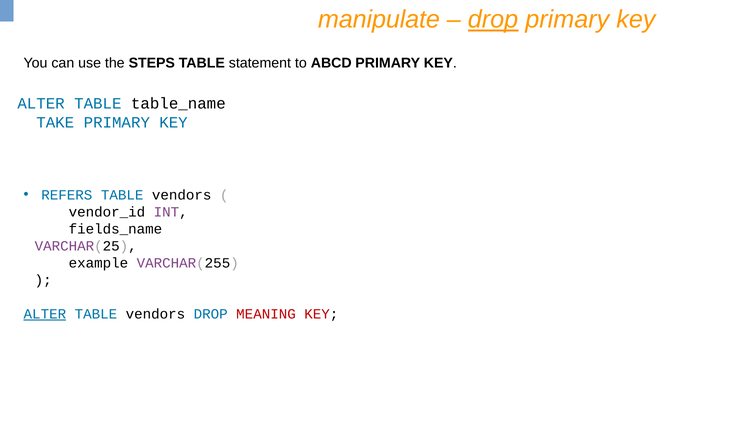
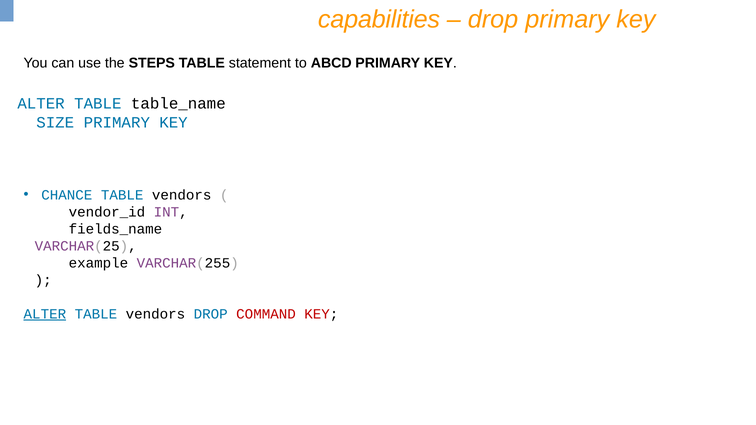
manipulate: manipulate -> capabilities (379, 20)
drop underline: present -> none (493, 20)
TAKE: TAKE -> SIZE (55, 123)
REFERS: REFERS -> CHANCE (67, 195)
MEANING: MEANING -> COMMAND (266, 314)
